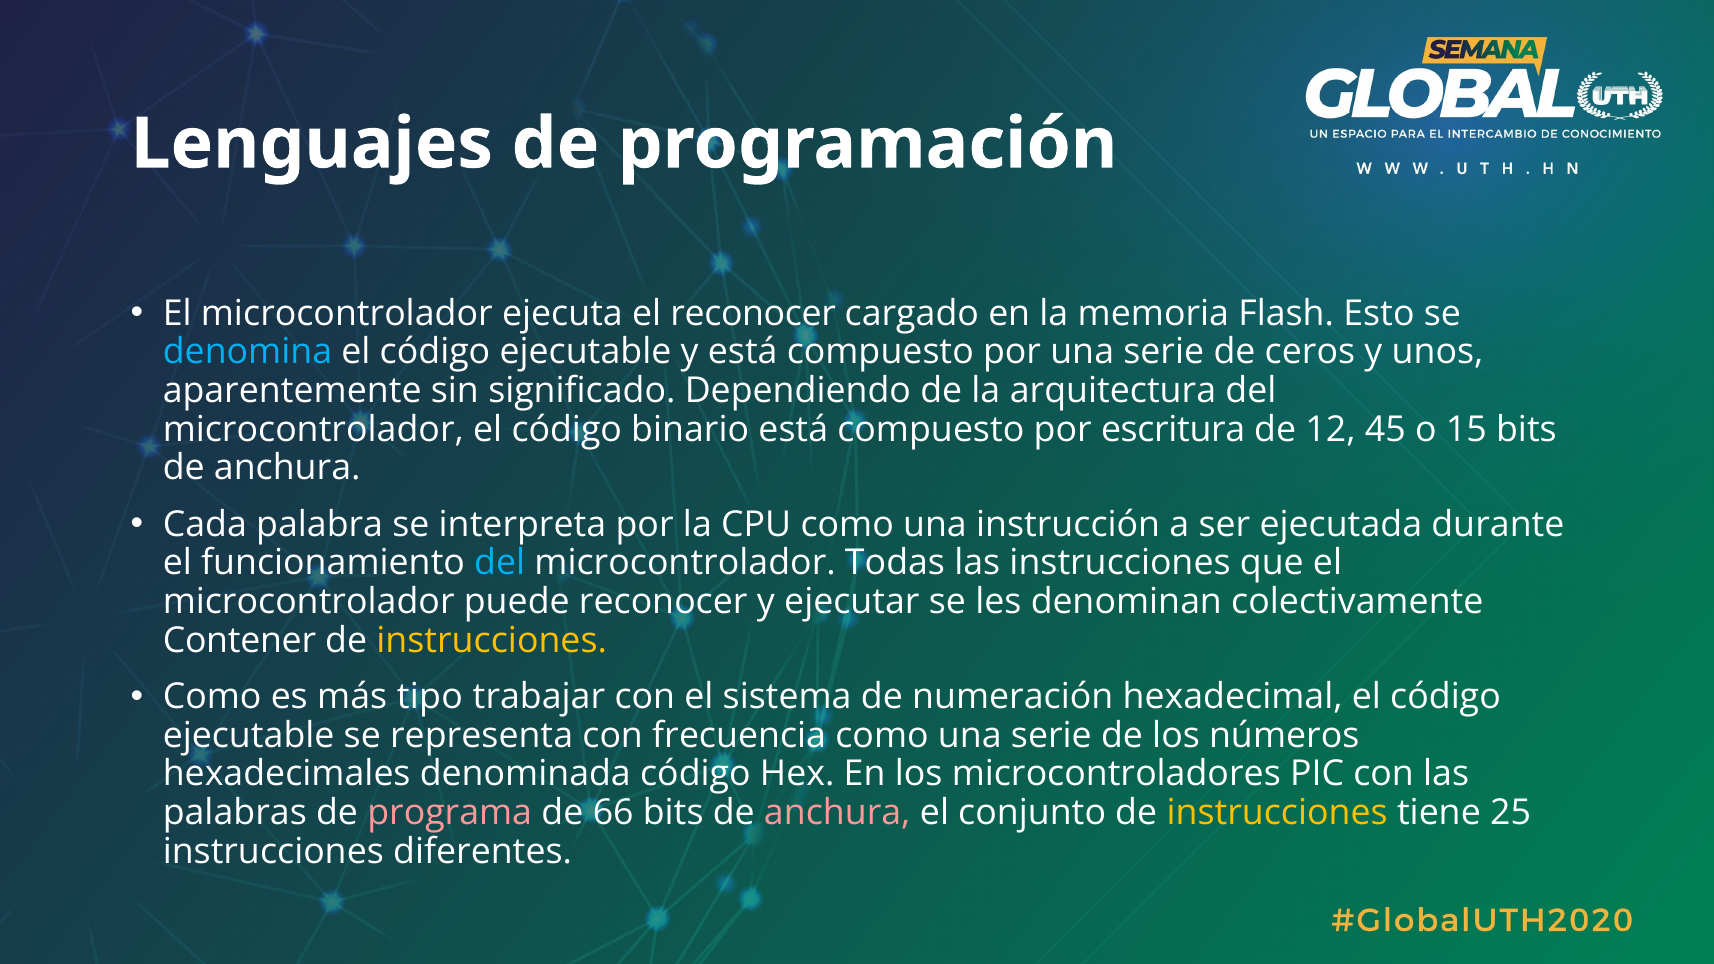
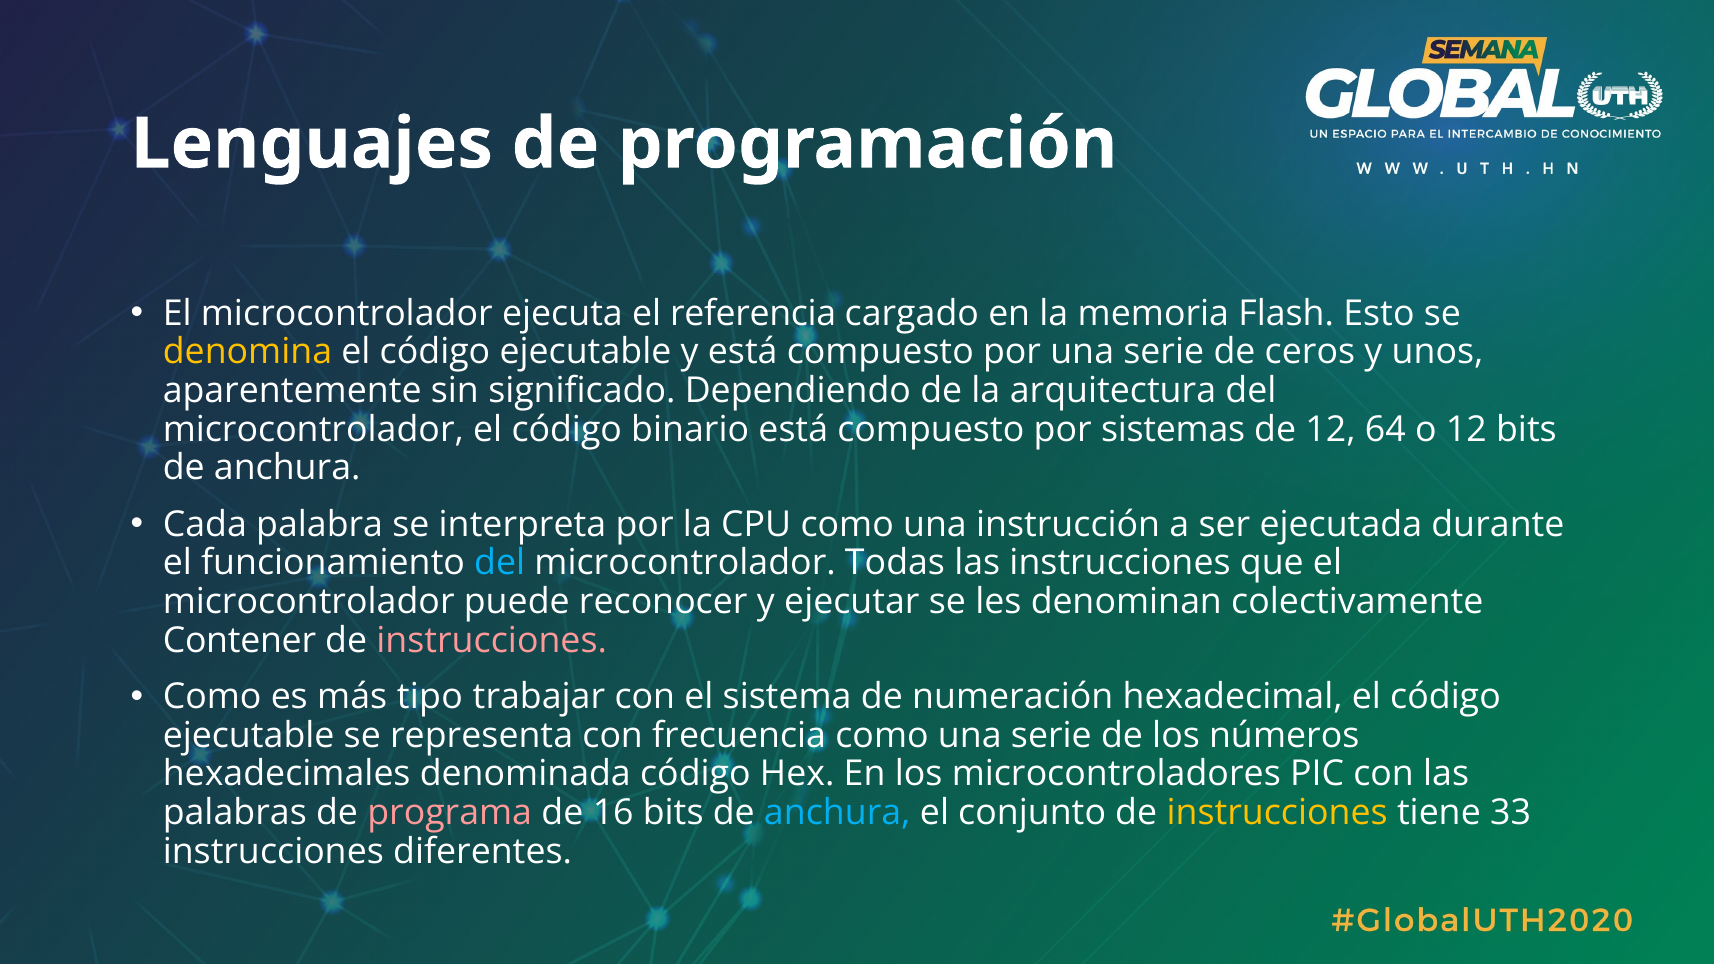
el reconocer: reconocer -> referencia (753, 314)
denomina colour: light blue -> yellow (247, 352)
escritura: escritura -> sistemas (1173, 429)
45: 45 -> 64 (1385, 429)
o 15: 15 -> 12 (1466, 429)
instrucciones colour: yellow -> pink (492, 640)
66: 66 -> 16 (613, 813)
anchura colour: pink -> light blue (837, 813)
25: 25 -> 33 (1511, 813)
